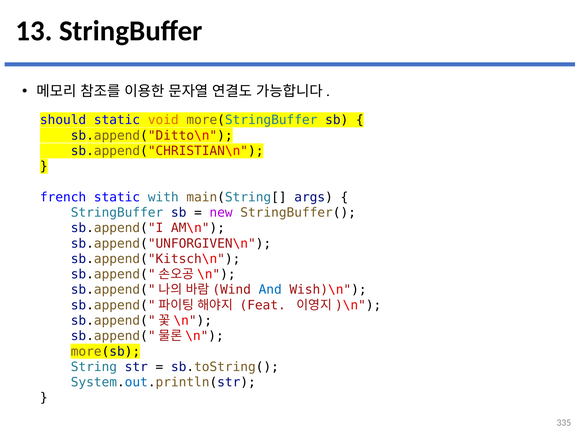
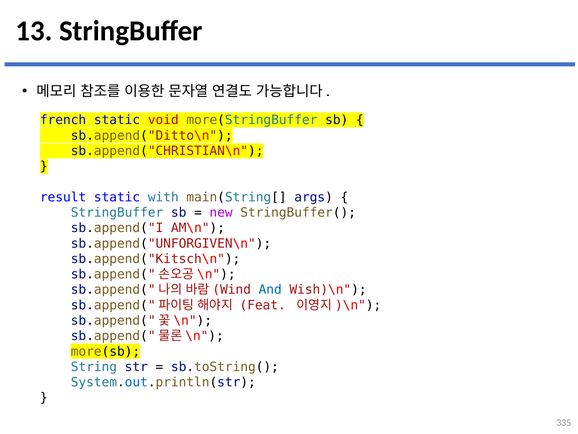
should: should -> french (63, 120)
void colour: orange -> red (163, 120)
french: french -> result (63, 197)
